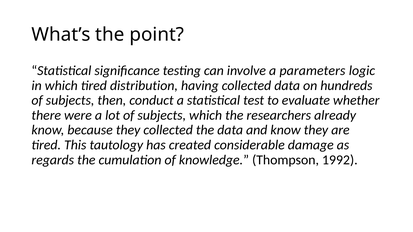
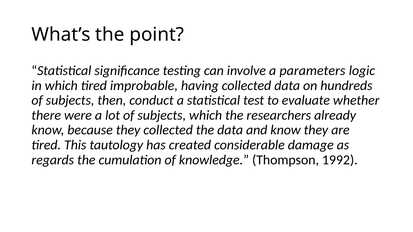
distribution: distribution -> improbable (144, 86)
